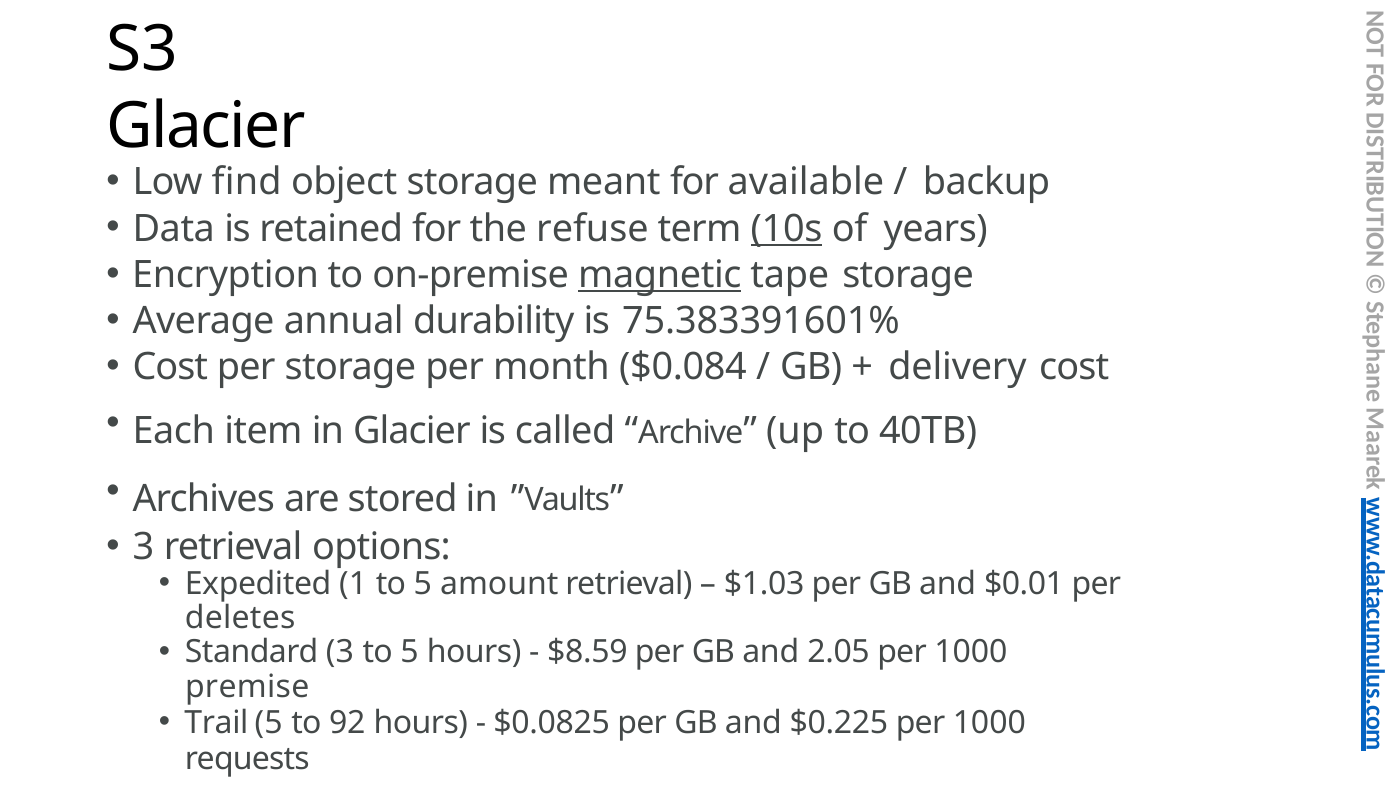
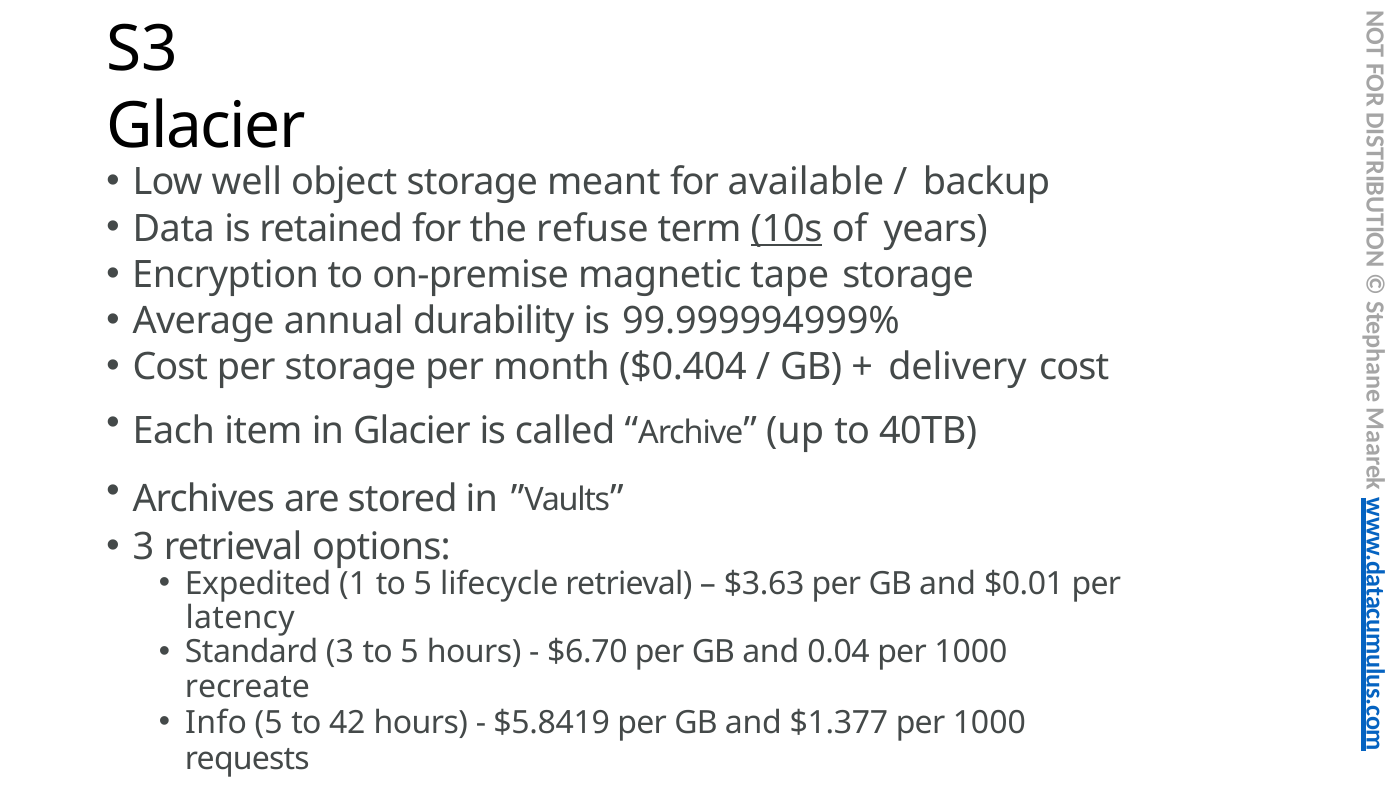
find: find -> well (247, 182)
magnetic underline: present -> none (660, 275)
75.383391601%: 75.383391601% -> 99.999994999% (761, 321)
$0.084: $0.084 -> $0.404 (683, 367)
amount: amount -> lifecycle (499, 584)
$1.03: $1.03 -> $3.63 (764, 584)
deletes: deletes -> latency (240, 618)
$8.59: $8.59 -> $6.70 (587, 653)
2.05: 2.05 -> 0.04 (839, 653)
premise: premise -> recreate (247, 687)
Trail: Trail -> Info (216, 723)
92: 92 -> 42 (347, 723)
$0.0825: $0.0825 -> $5.8419 (552, 723)
$0.225: $0.225 -> $1.377 (839, 723)
